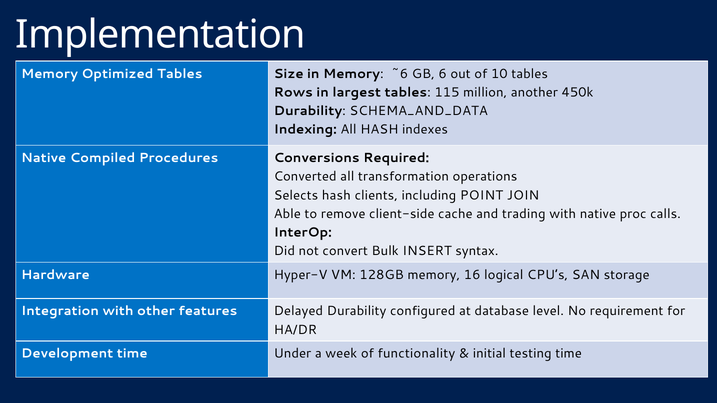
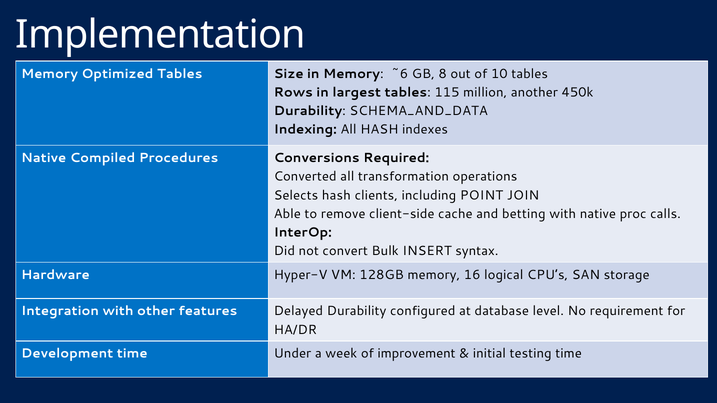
6: 6 -> 8 (443, 74)
trading: trading -> betting (524, 214)
functionality: functionality -> improvement (417, 354)
